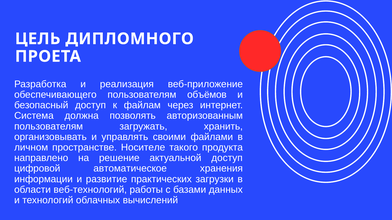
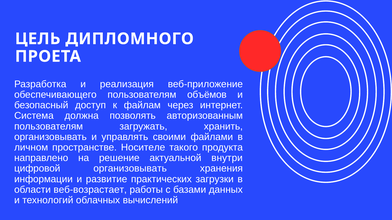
актуальной доступ: доступ -> внутри (227, 158)
цифровой автоматическое: автоматическое -> организовывать (130, 169)
веб-технологий: веб-технологий -> веб-возрастает (90, 190)
